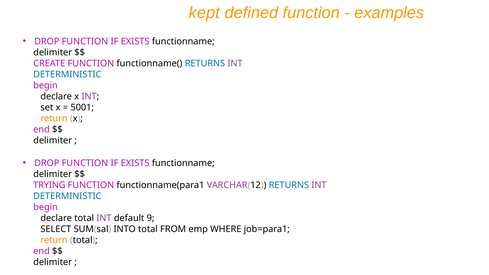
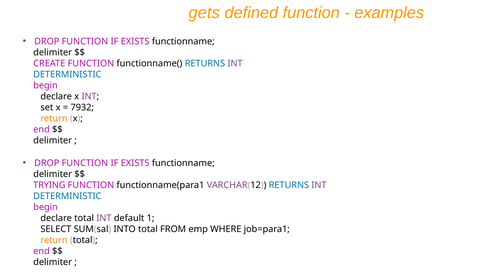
kept: kept -> gets (204, 13)
5001: 5001 -> 7932 (82, 107)
9: 9 -> 1 (151, 218)
